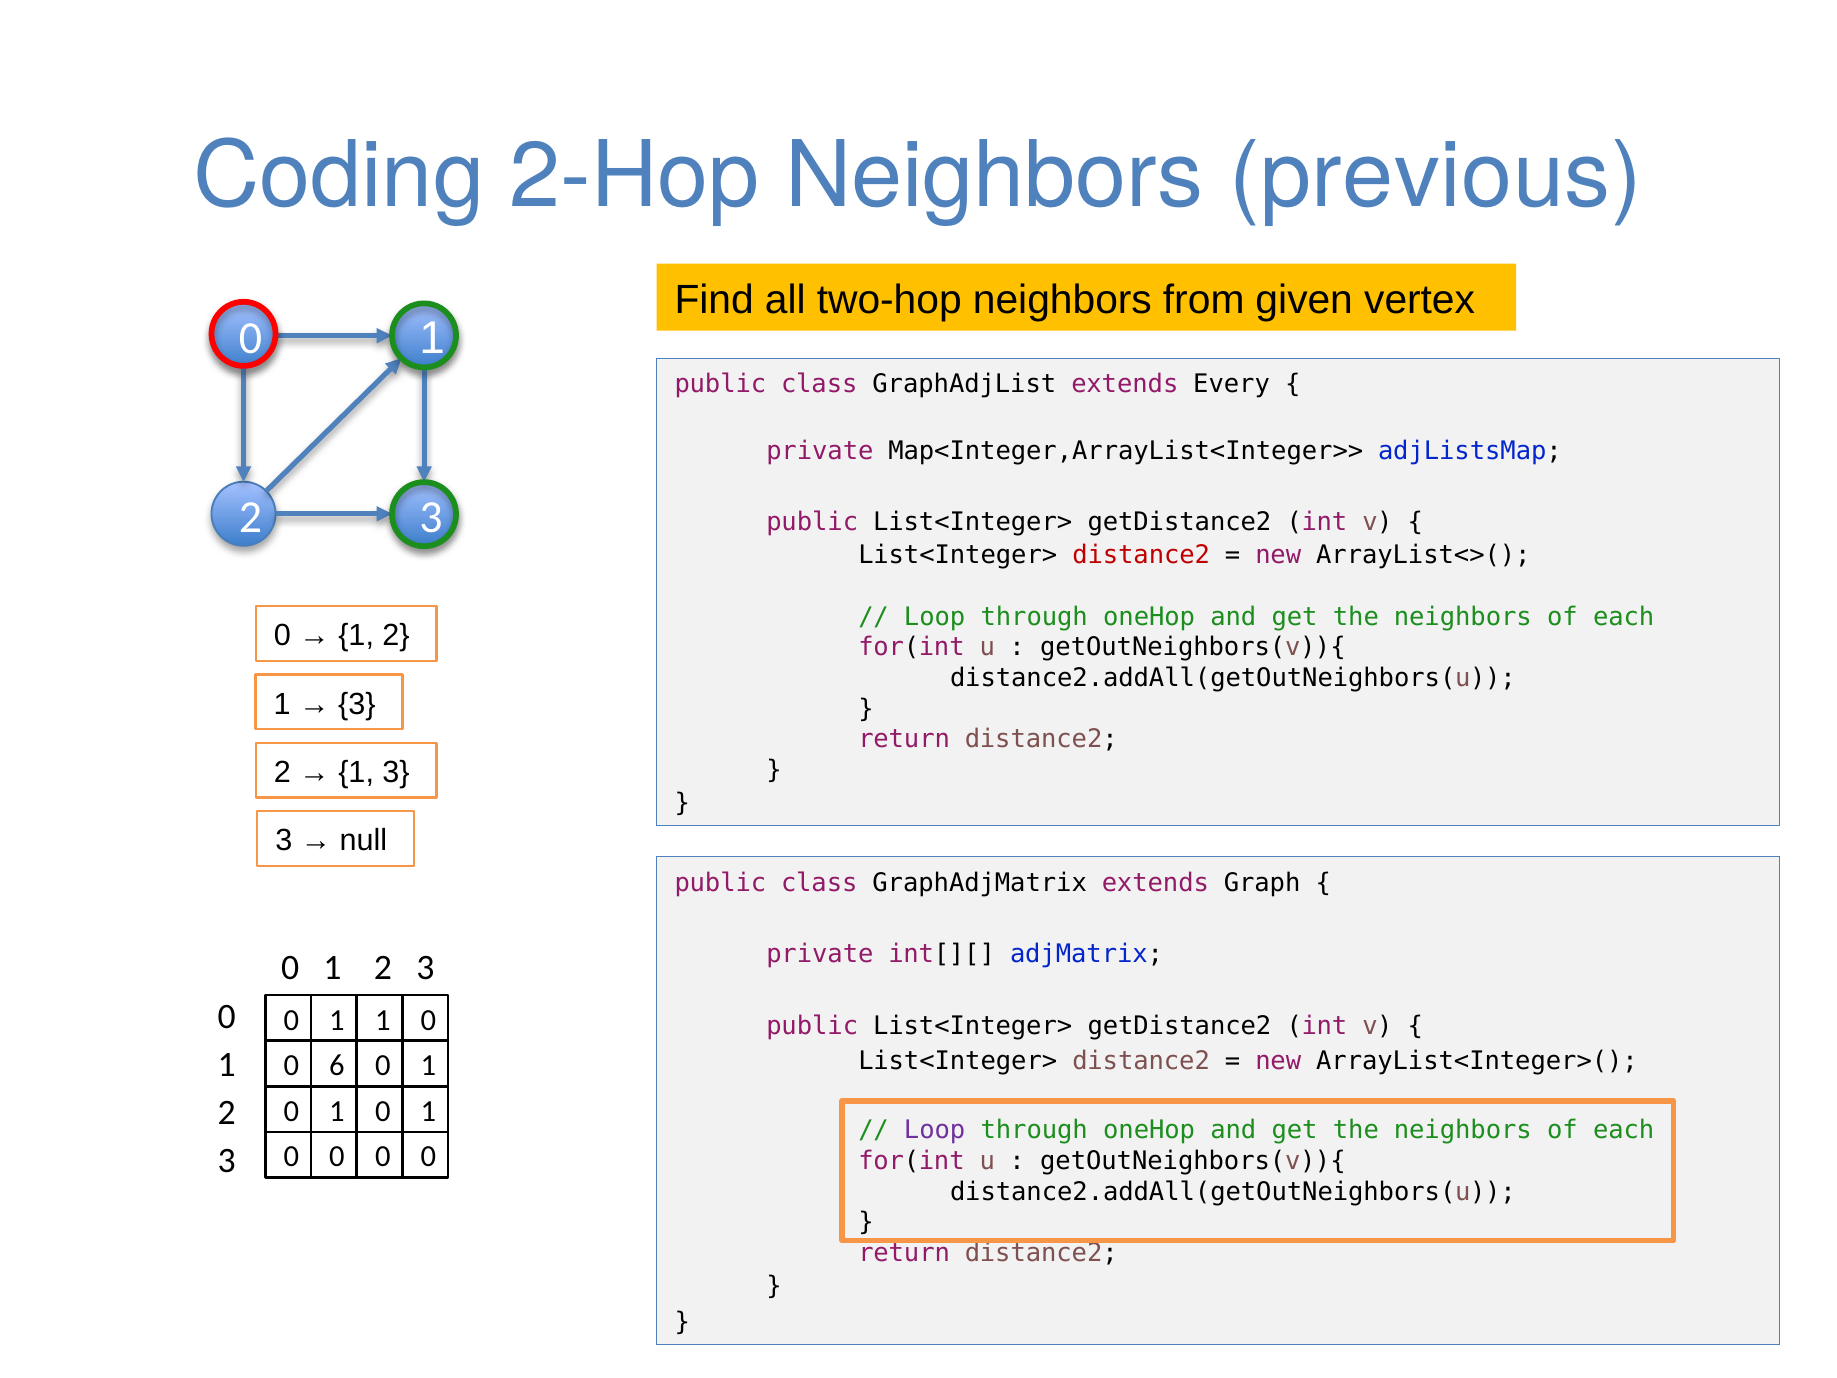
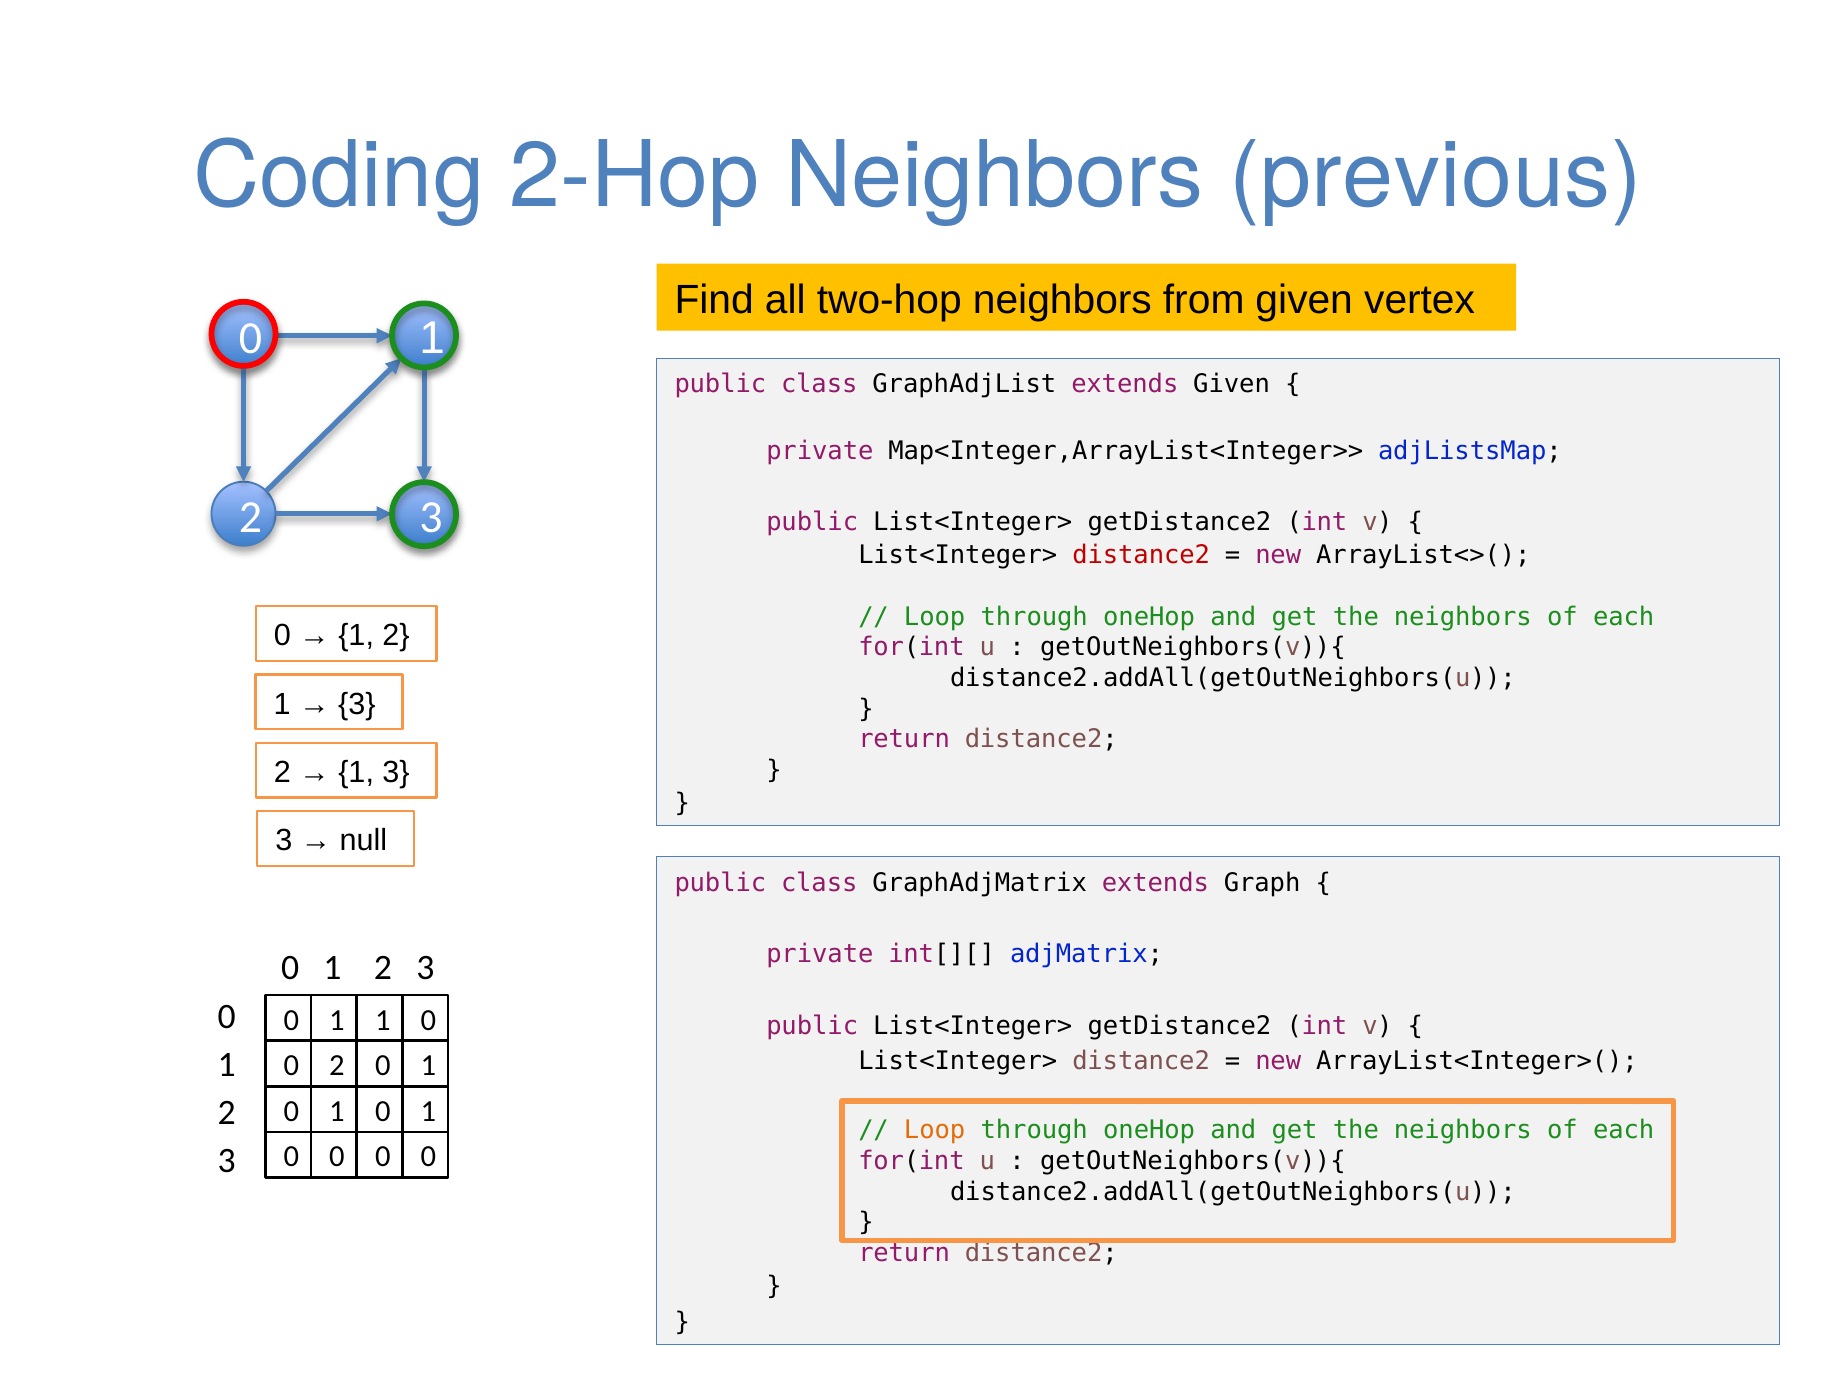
extends Every: Every -> Given (1232, 384)
0 6: 6 -> 2 (337, 1065)
Loop colour: purple -> orange (935, 1130)
